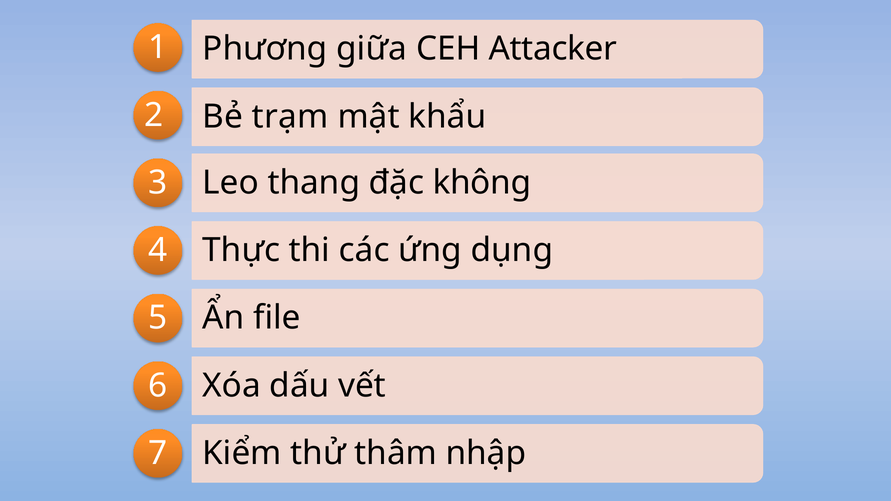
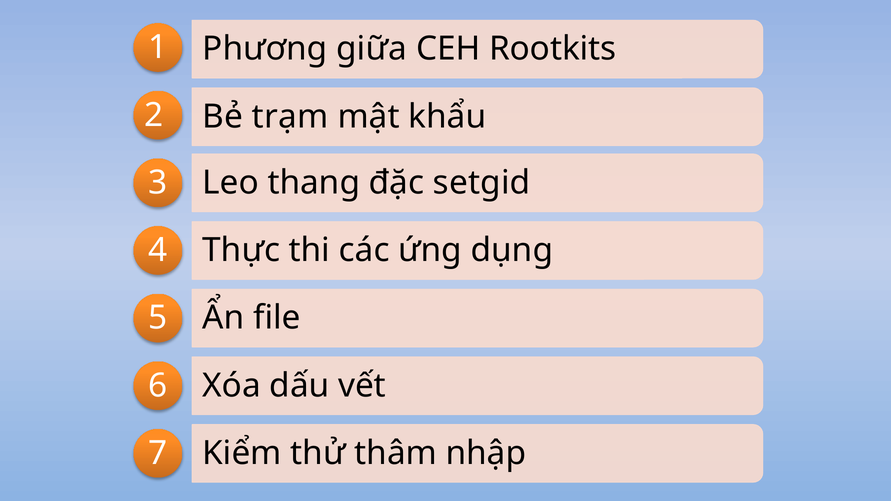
Attacker: Attacker -> Rootkits (553, 49)
không: không -> setgid (482, 183)
